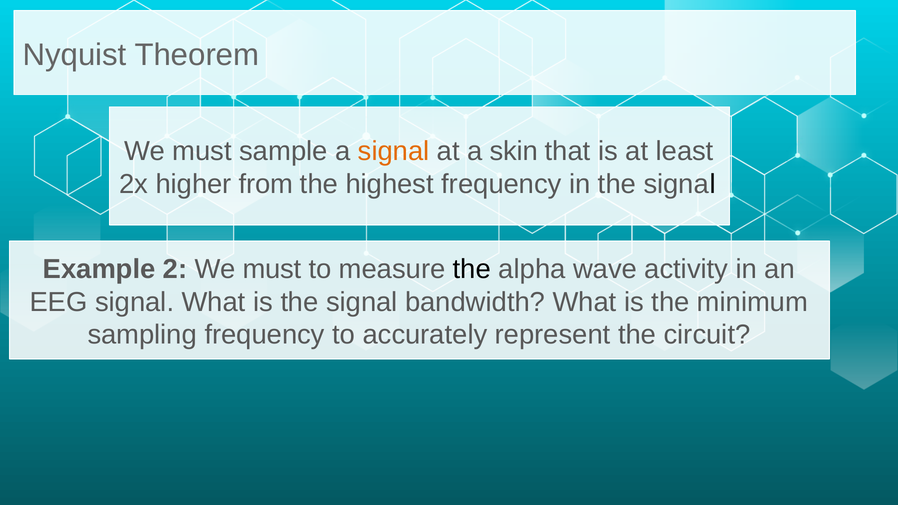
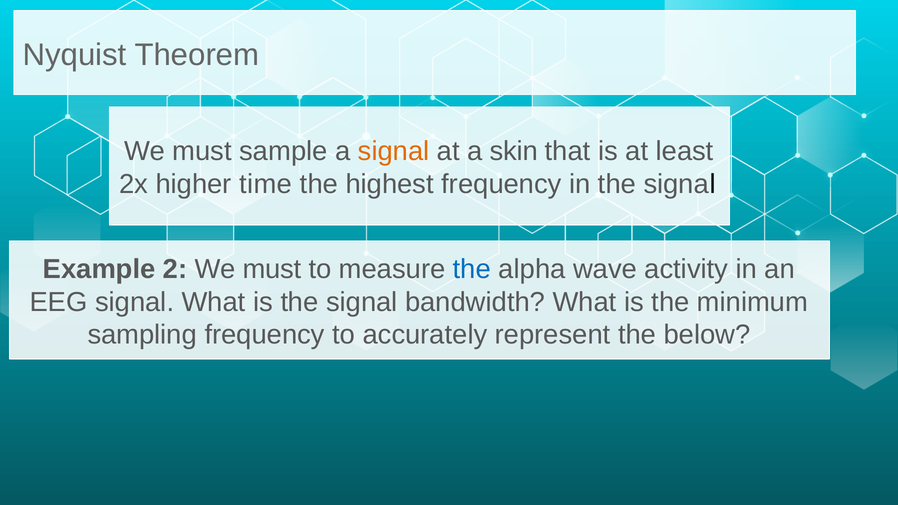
from: from -> time (266, 184)
the colour: black -> blue (472, 269)
circuit: circuit -> below (707, 335)
